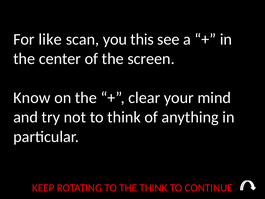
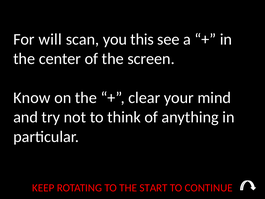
like: like -> will (50, 39)
THE THINK: THINK -> START (153, 188)
